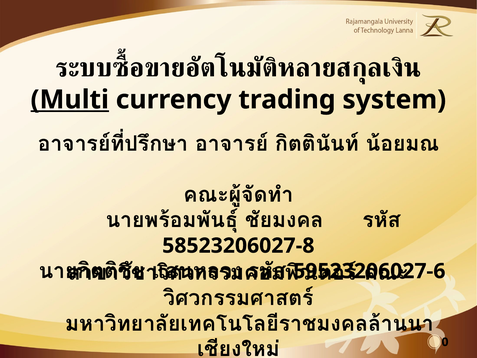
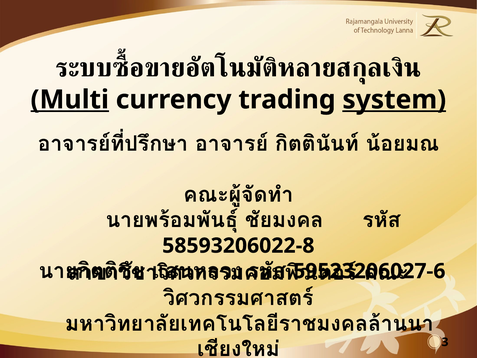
system underline: none -> present (394, 100)
58523206027-8: 58523206027-8 -> 58593206022-8 (238, 246)
0: 0 -> 3 (445, 342)
